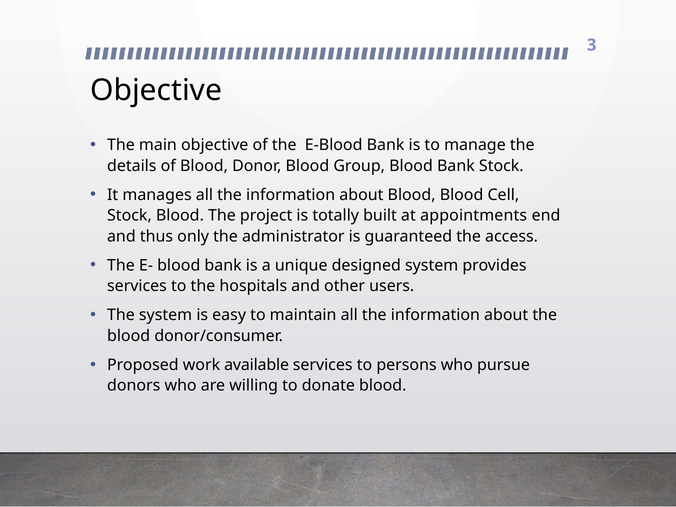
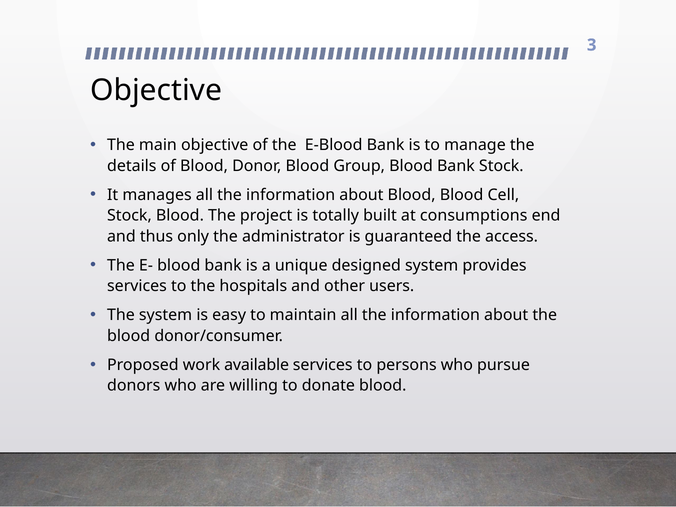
appointments: appointments -> consumptions (474, 216)
